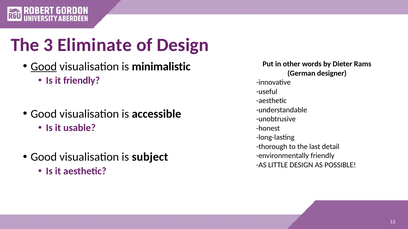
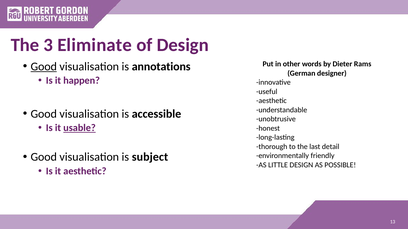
minimalistic: minimalistic -> annotations (161, 67)
it friendly: friendly -> happen (82, 81)
usable underline: none -> present (79, 128)
